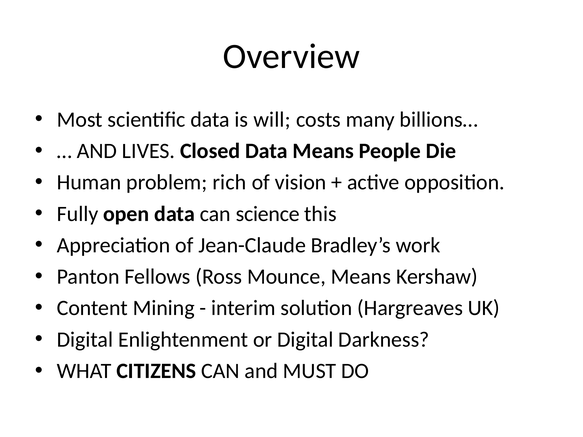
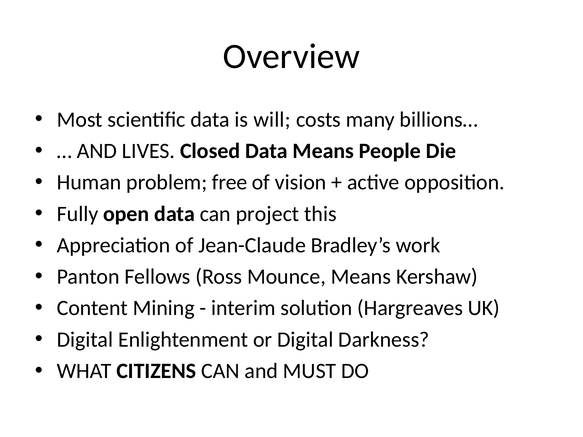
rich: rich -> free (230, 182)
science: science -> project (268, 214)
